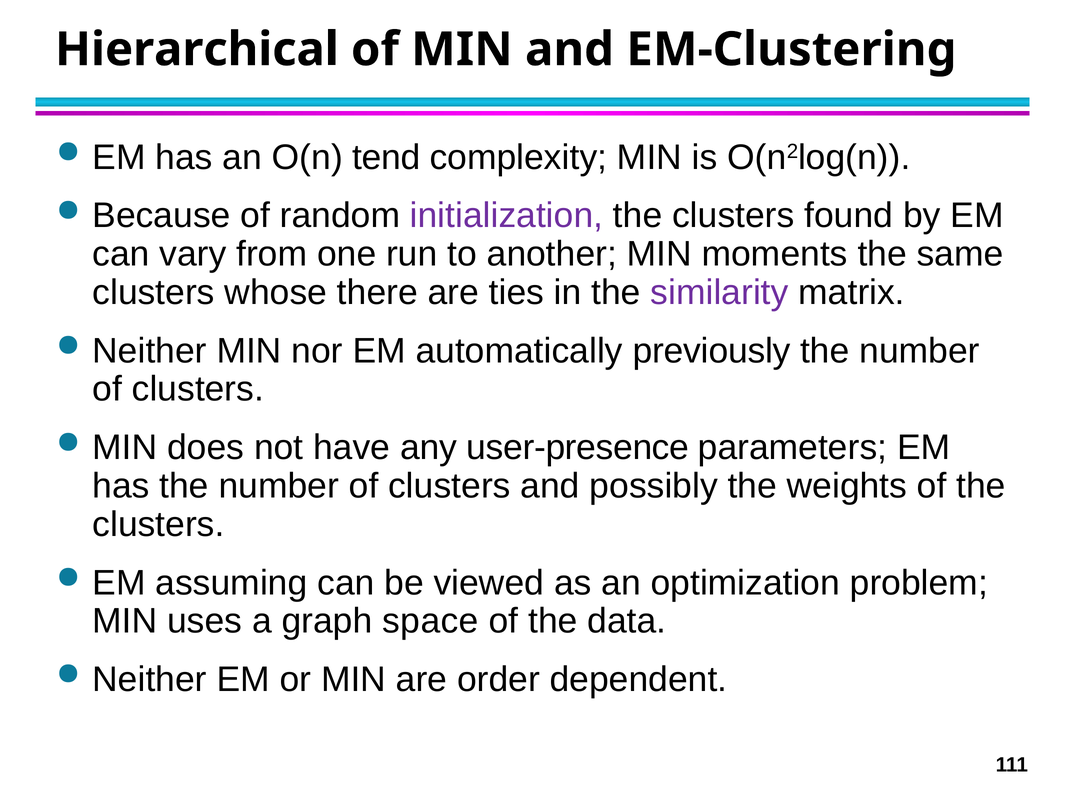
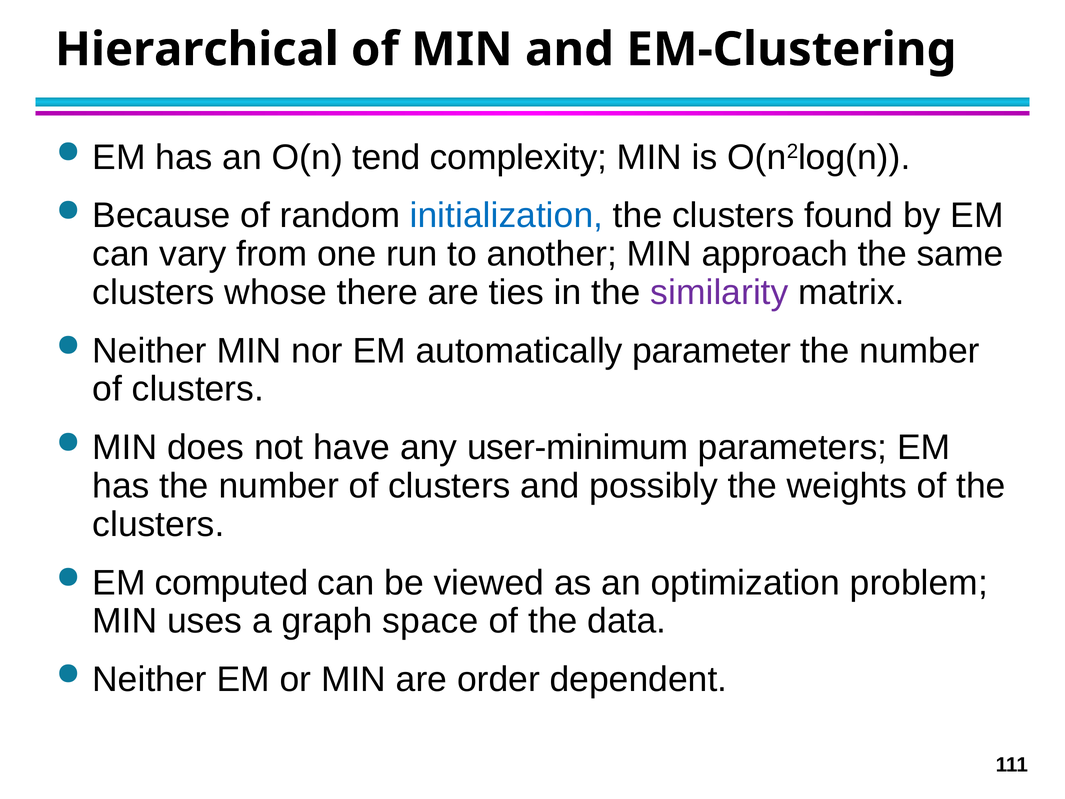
initialization colour: purple -> blue (506, 216)
moments: moments -> approach (775, 254)
previously: previously -> parameter (712, 351)
user-presence: user-presence -> user-minimum (578, 448)
assuming: assuming -> computed (232, 583)
